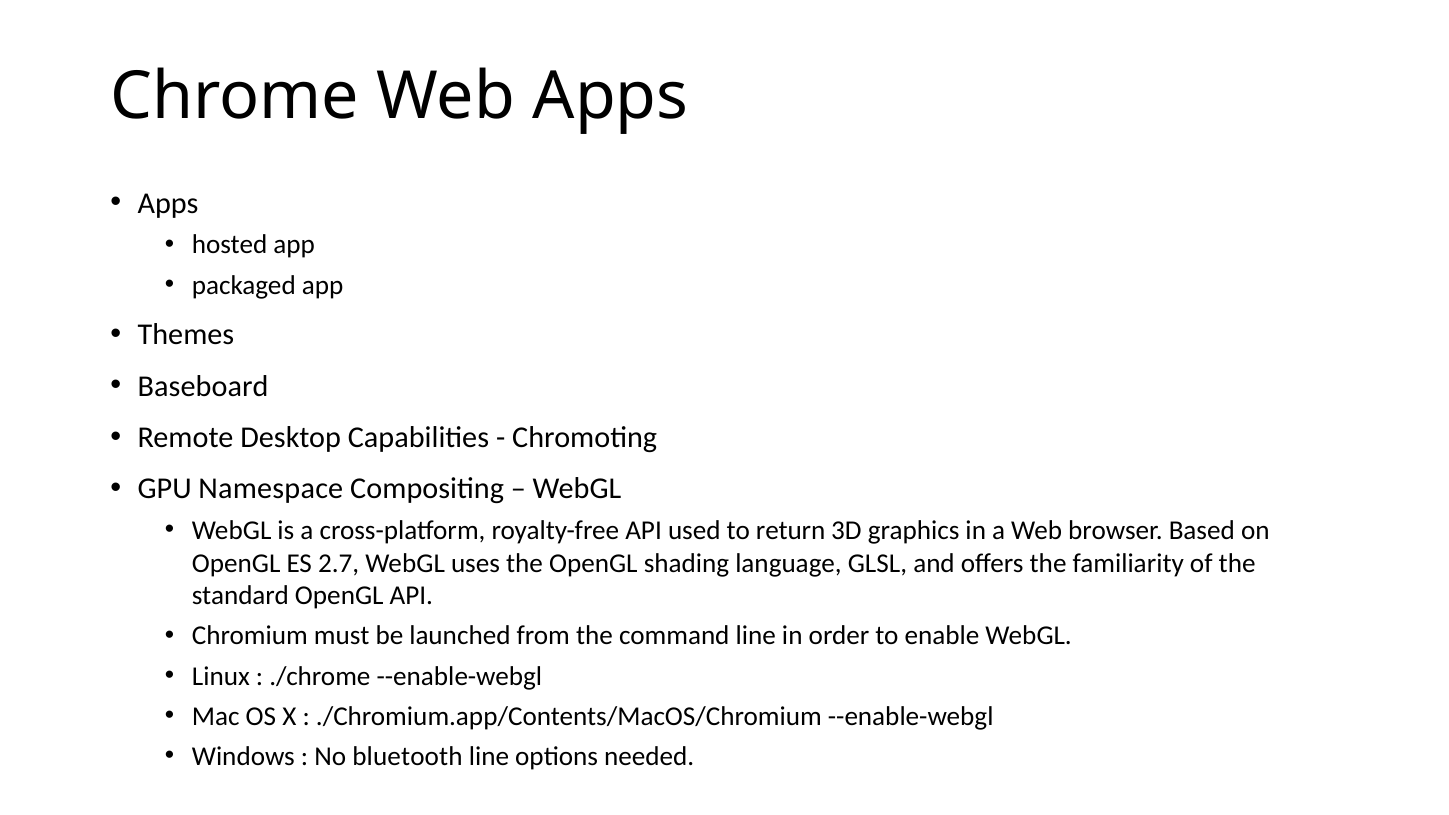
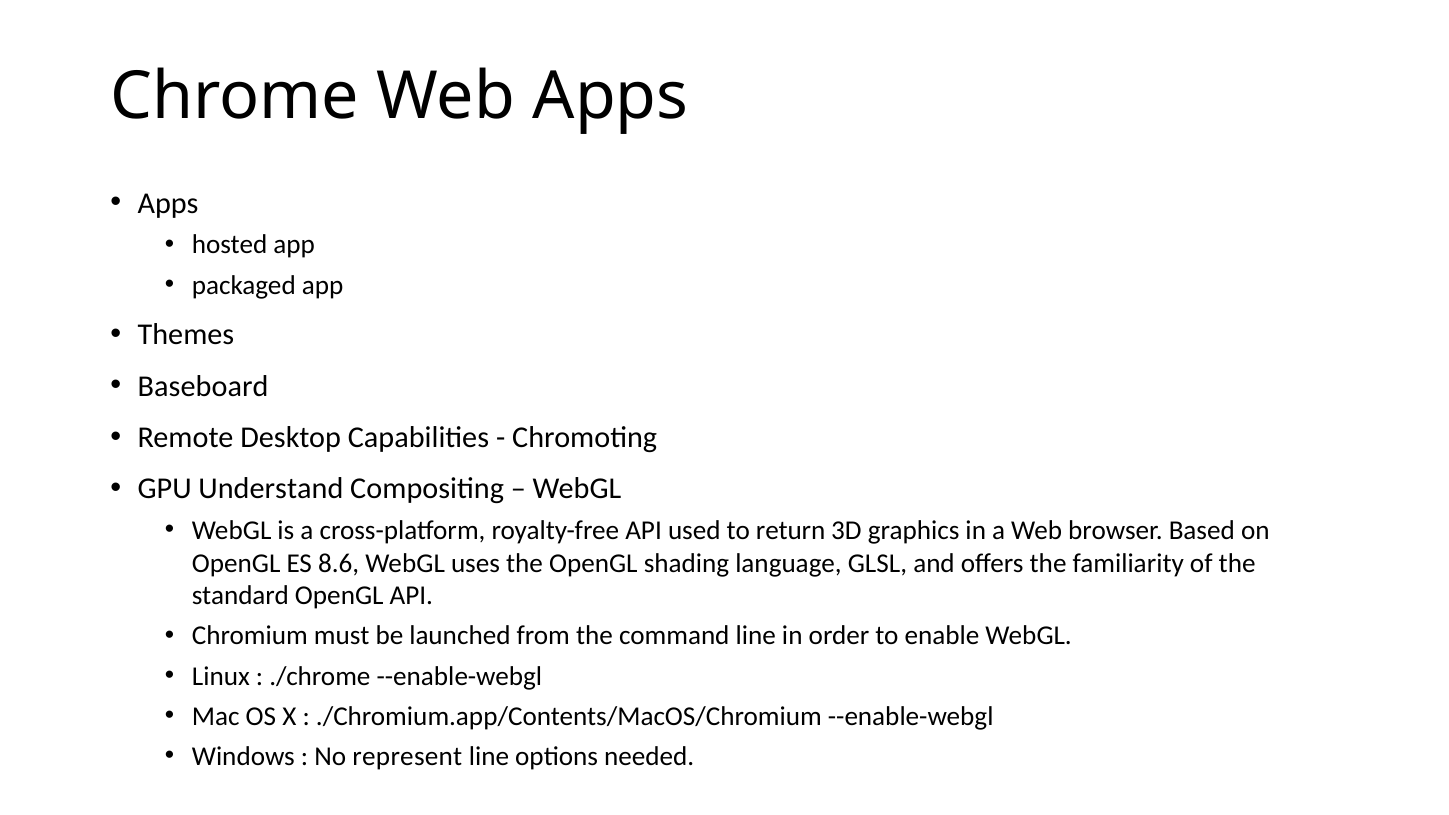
Namespace: Namespace -> Understand (271, 489)
2.7: 2.7 -> 8.6 (339, 563)
bluetooth: bluetooth -> represent (407, 756)
